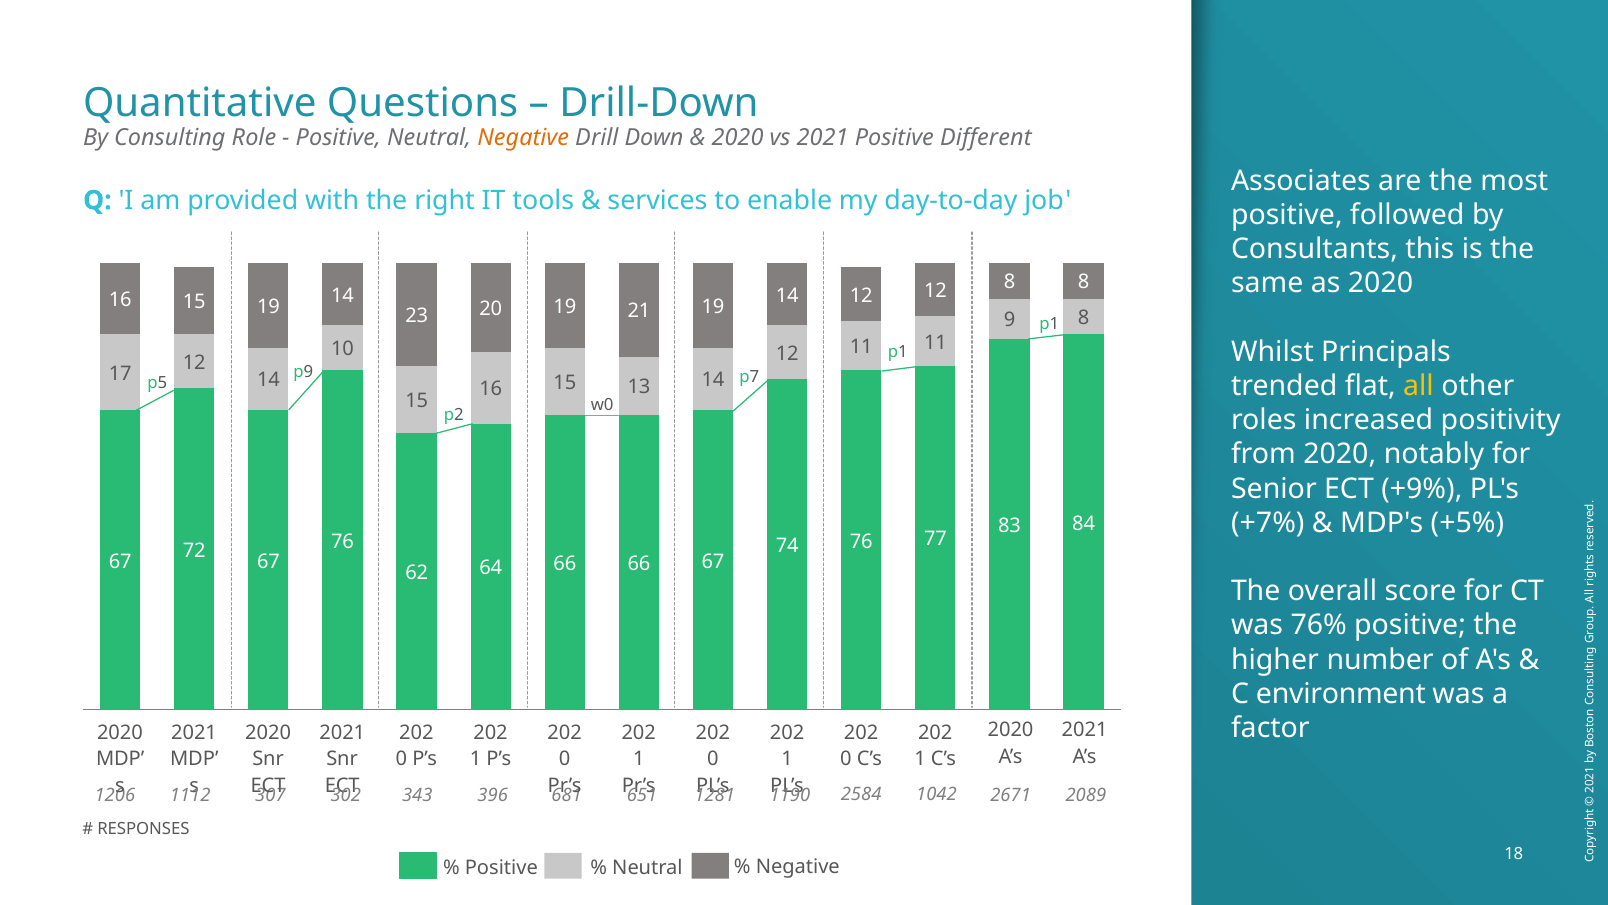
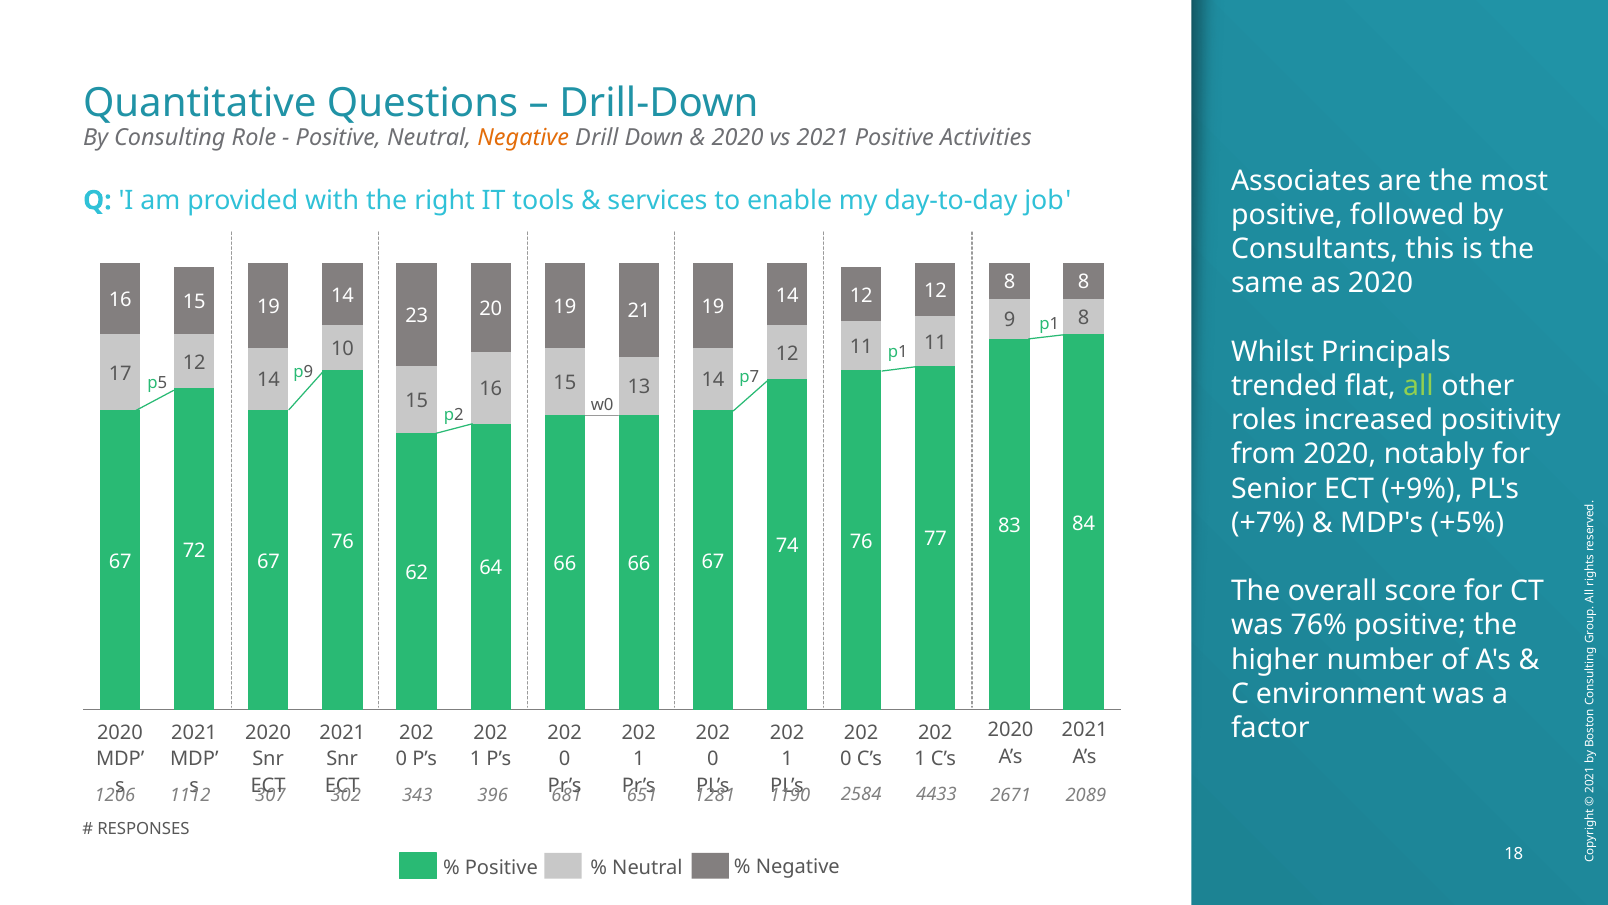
Different: Different -> Activities (986, 138)
all colour: yellow -> light green (1419, 386)
1042: 1042 -> 4433 (936, 794)
